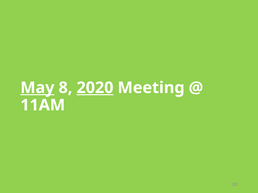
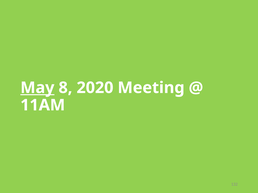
2020 underline: present -> none (95, 88)
